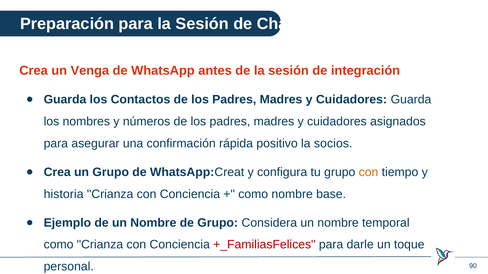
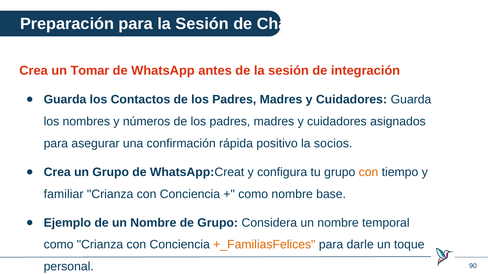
Venga: Venga -> Tomar (90, 71)
historia: historia -> familiar (64, 194)
+_FamiliasFelices colour: red -> orange (264, 245)
